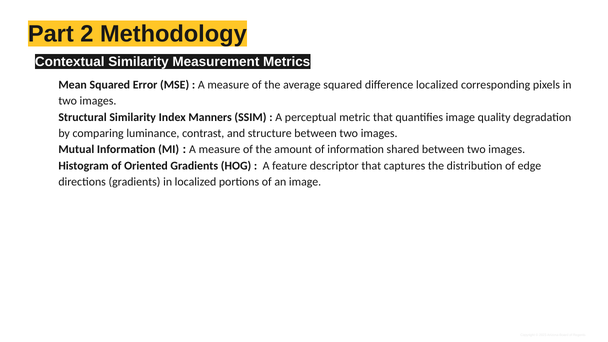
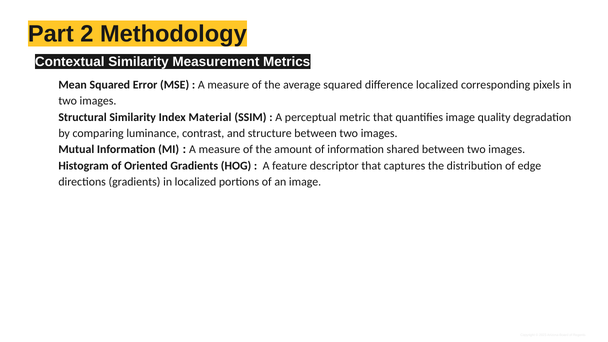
Manners: Manners -> Material (210, 117)
